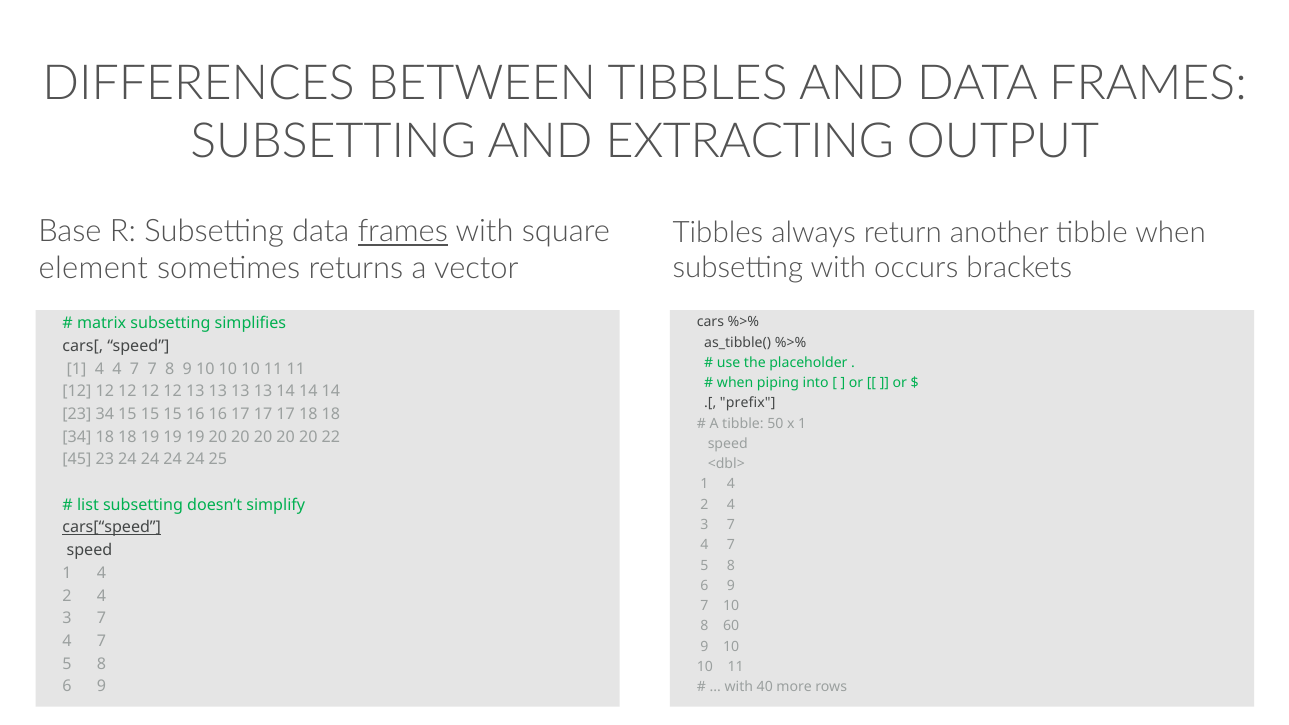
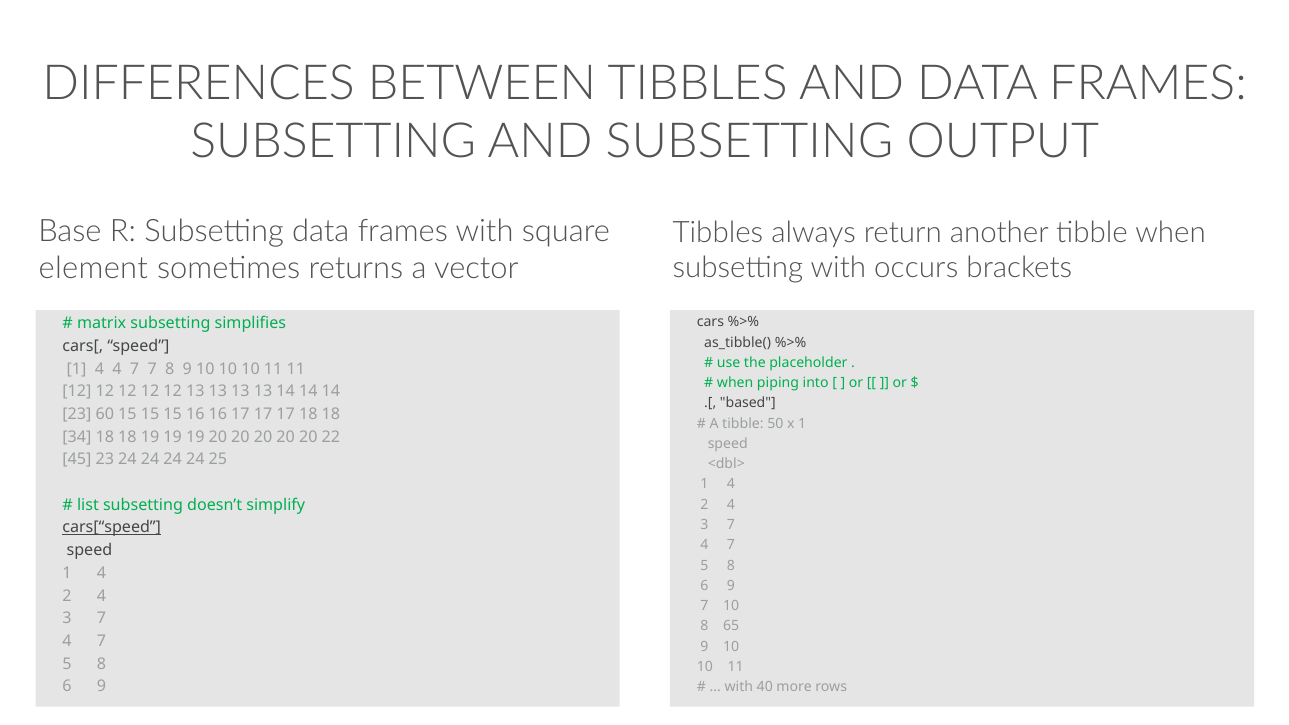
AND EXTRACTING: EXTRACTING -> SUBSETTING (750, 142)
frames underline: present -> none (403, 232)
prefix: prefix -> based (748, 403)
23 34: 34 -> 60 (105, 414)
60: 60 -> 65 (731, 626)
